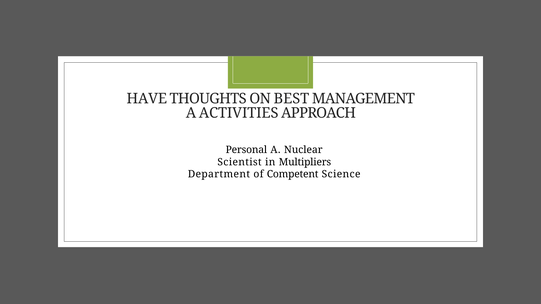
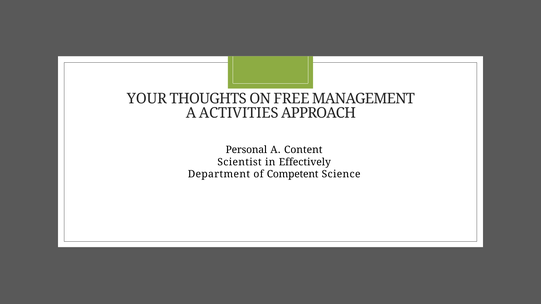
HAVE: HAVE -> YOUR (147, 99)
BEST: BEST -> FREE (291, 99)
Nuclear: Nuclear -> Content (303, 150)
Multipliers: Multipliers -> Effectively (305, 162)
